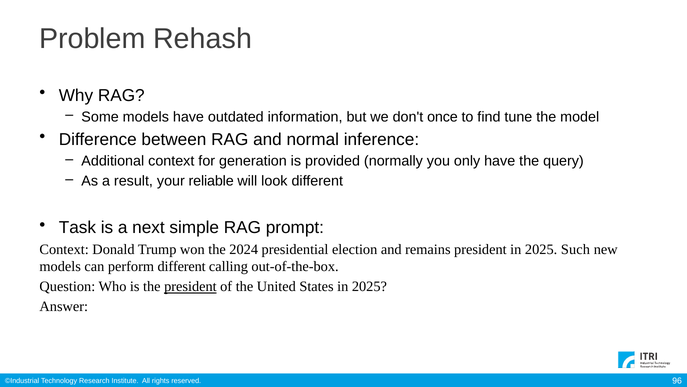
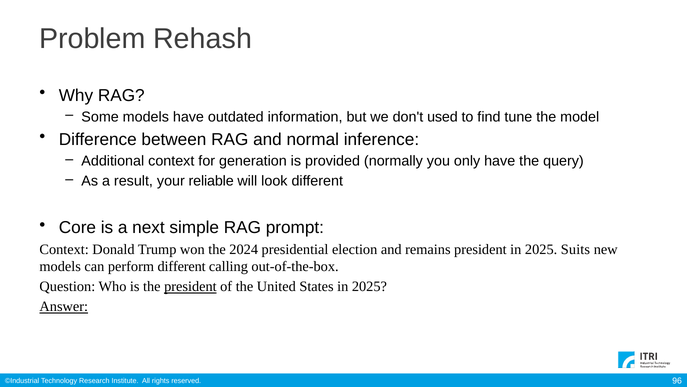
once: once -> used (442, 117)
Task: Task -> Core (77, 227)
Such: Such -> Suits (575, 249)
Answer underline: none -> present (64, 306)
